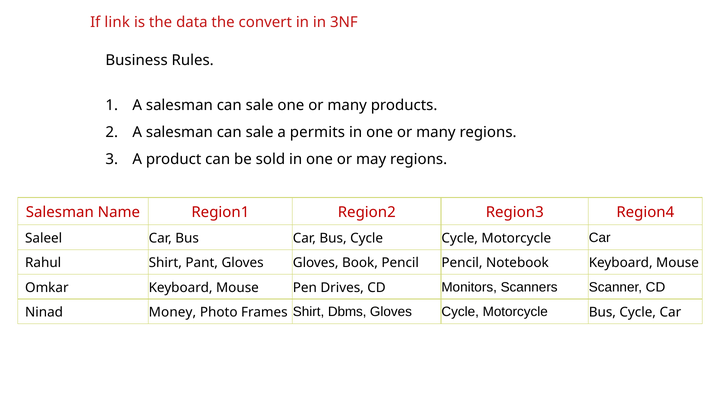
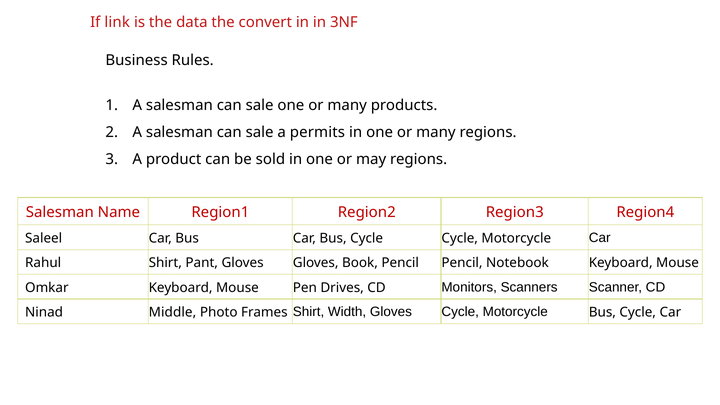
Money: Money -> Middle (172, 312)
Dbms: Dbms -> Width (347, 312)
